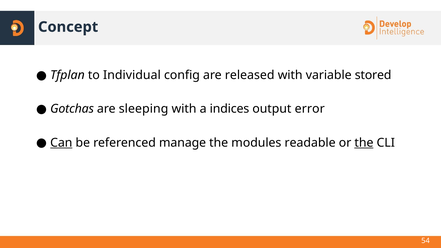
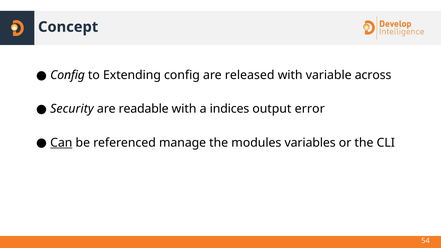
Tfplan: Tfplan -> Config (68, 75)
Individual: Individual -> Extending (132, 75)
stored: stored -> across (373, 75)
Gotchas: Gotchas -> Security (72, 109)
sleeping: sleeping -> readable (144, 109)
readable: readable -> variables (310, 143)
the underline: present -> none (364, 143)
